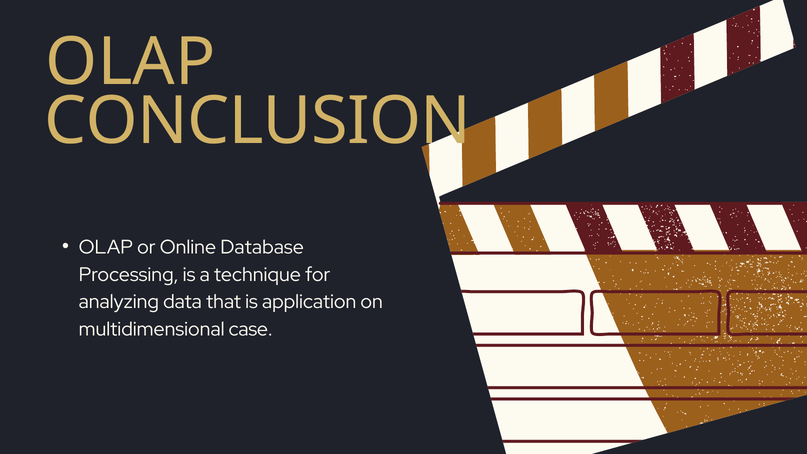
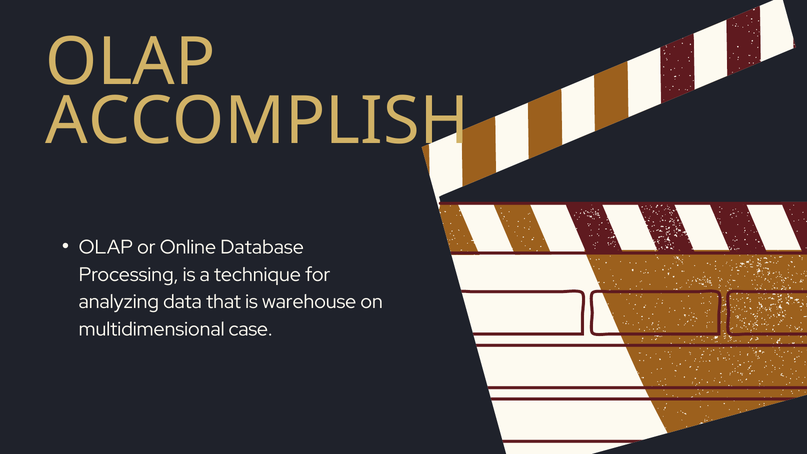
CONCLUSION: CONCLUSION -> ACCOMPLISH (257, 121)
application: application -> warehouse (309, 302)
